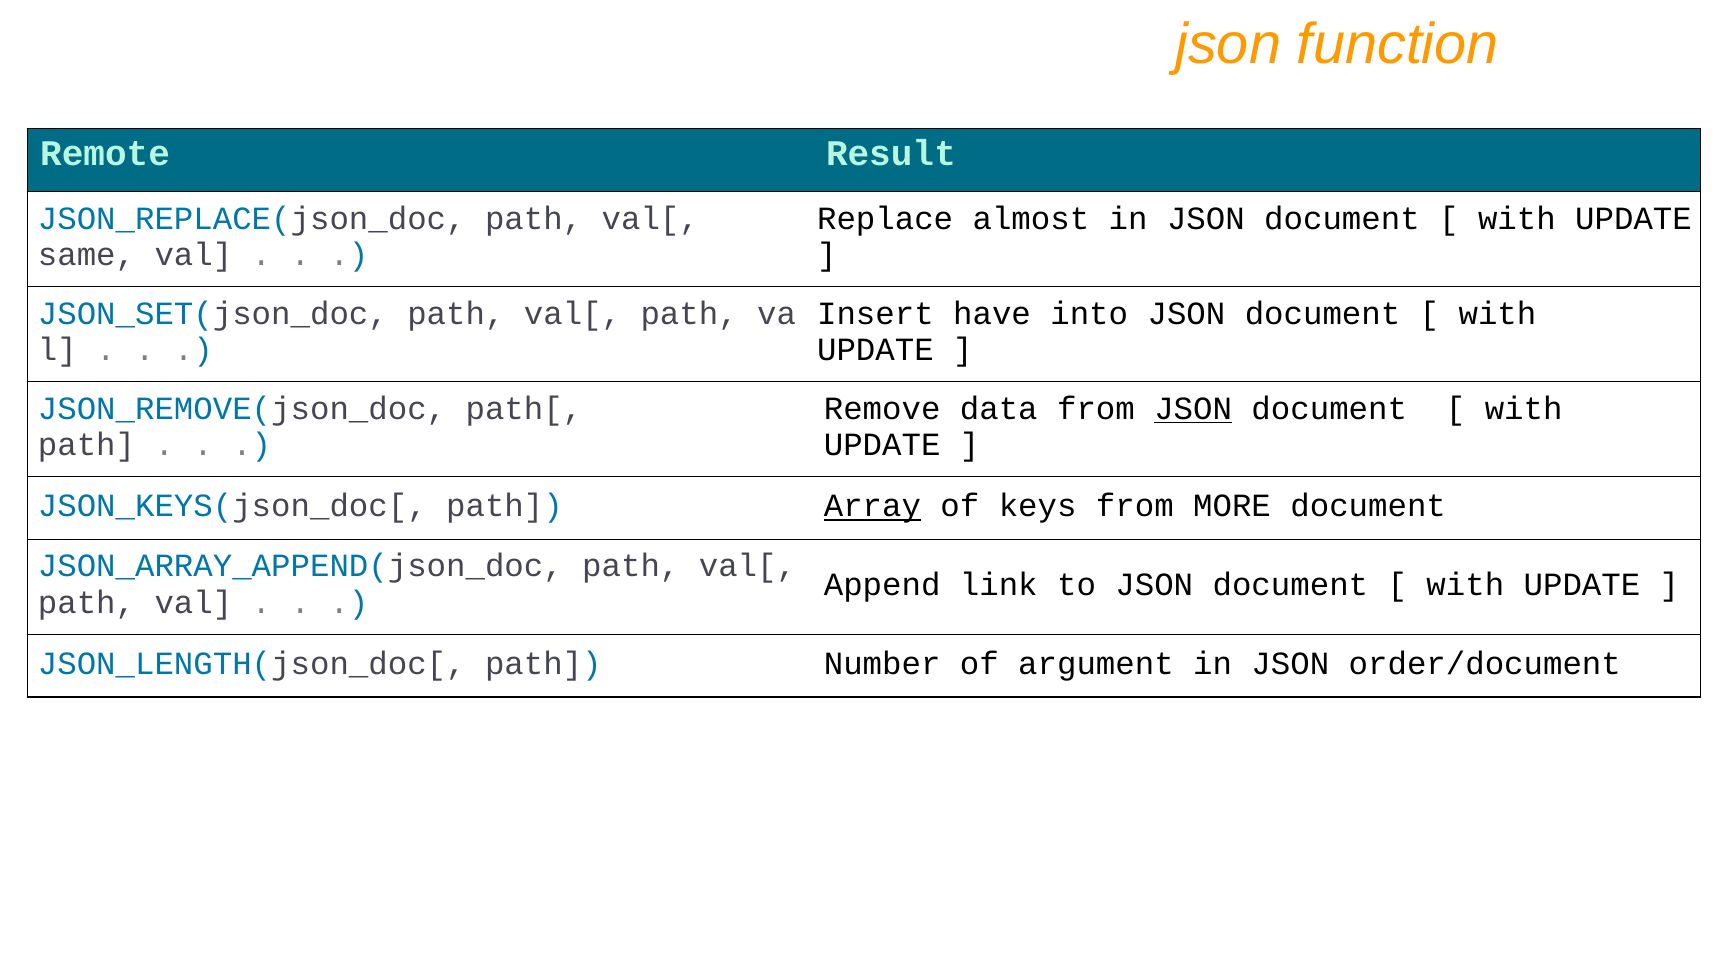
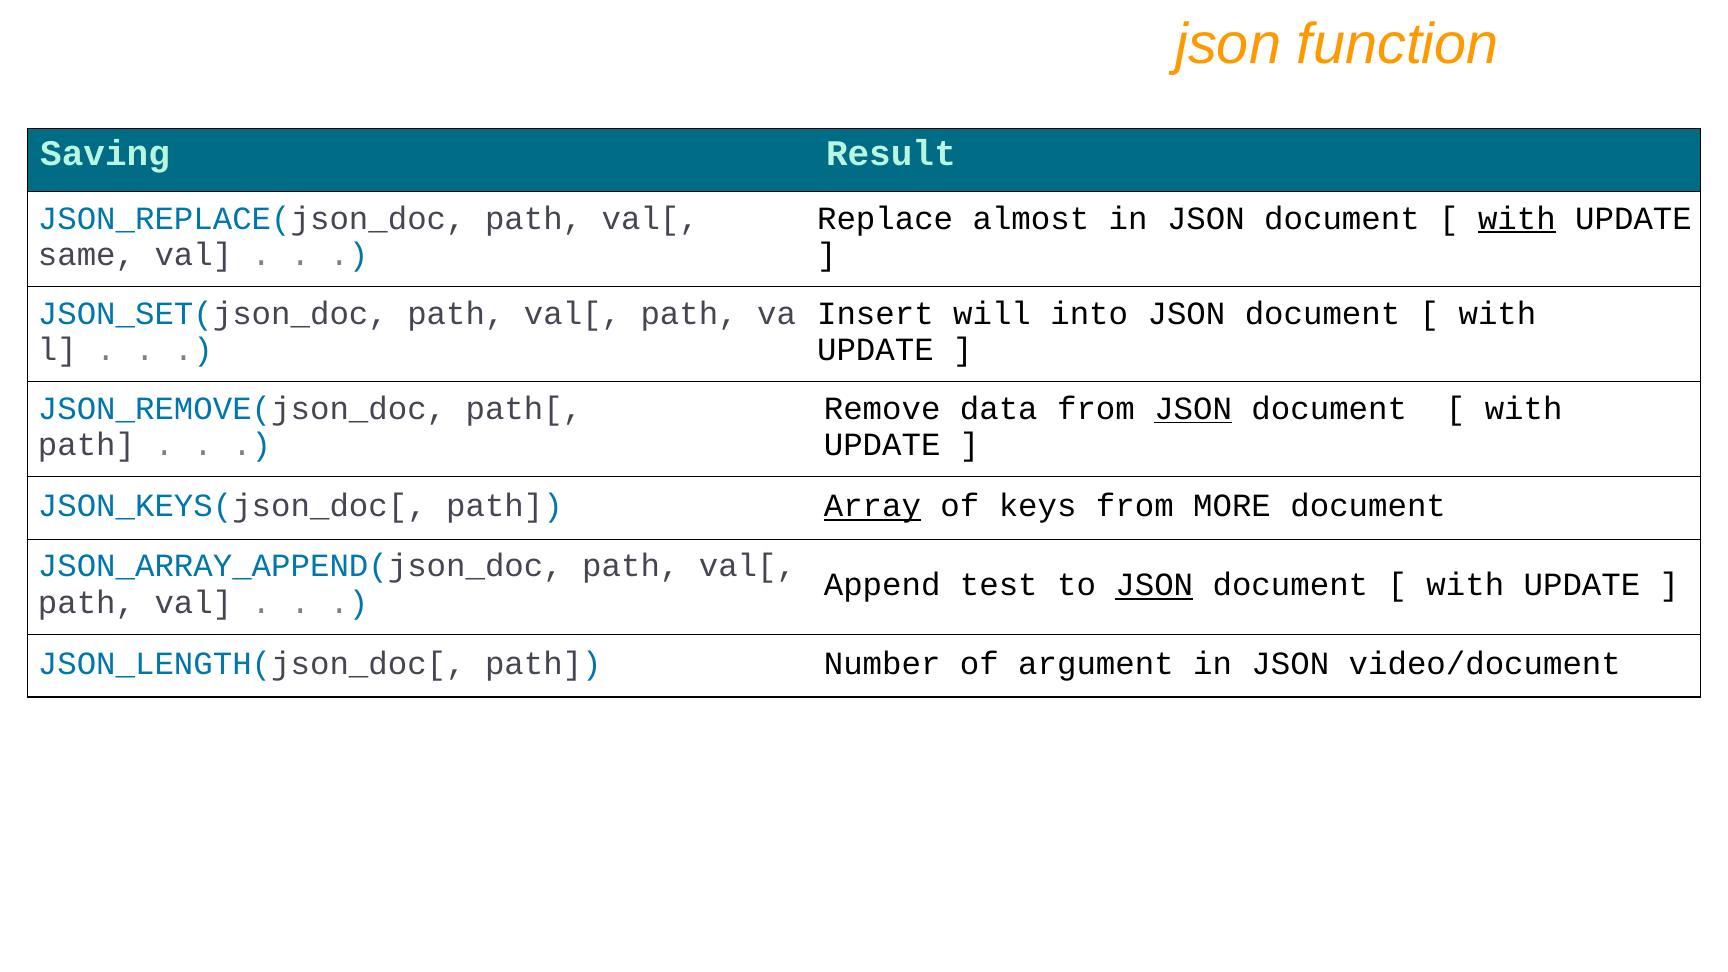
Remote: Remote -> Saving (105, 153)
with underline: none -> present (1517, 218)
have: have -> will (992, 314)
link: link -> test (999, 585)
JSON underline: none -> present (1154, 585)
order/document: order/document -> video/document (1485, 664)
